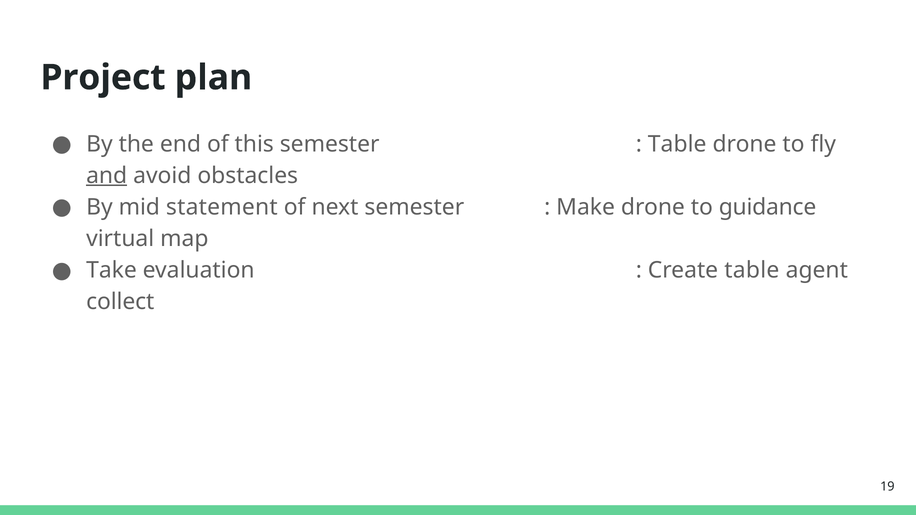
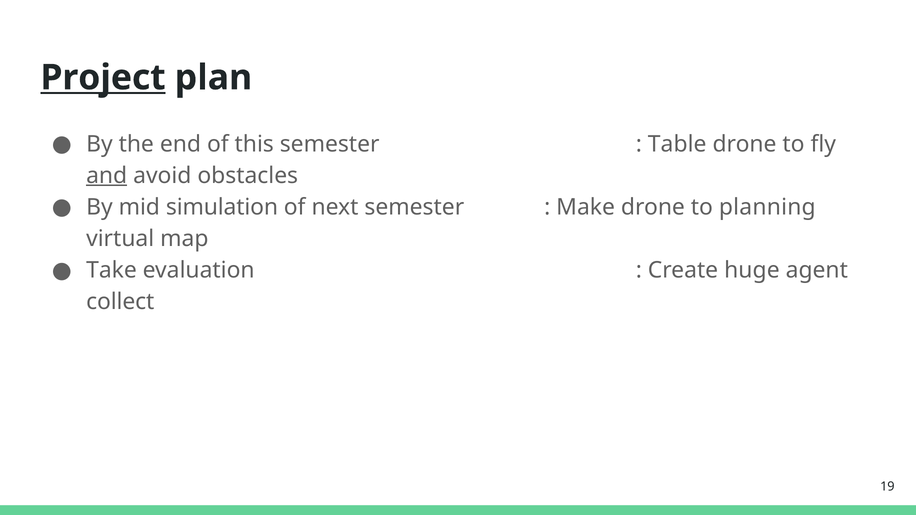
Project underline: none -> present (103, 78)
statement: statement -> simulation (222, 207)
guidance: guidance -> planning (767, 207)
Create table: table -> huge (752, 270)
